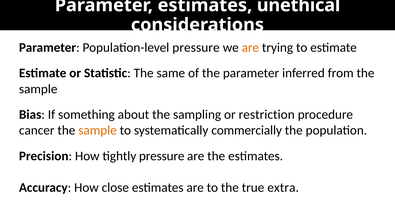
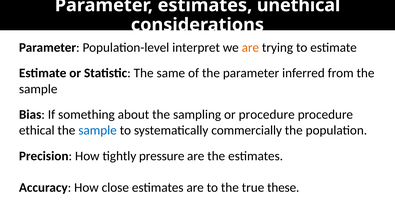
Population-level pressure: pressure -> interpret (196, 47)
or restriction: restriction -> procedure (267, 115)
cancer: cancer -> ethical (37, 130)
sample colour: orange -> blue (98, 130)
extra: extra -> these (283, 188)
